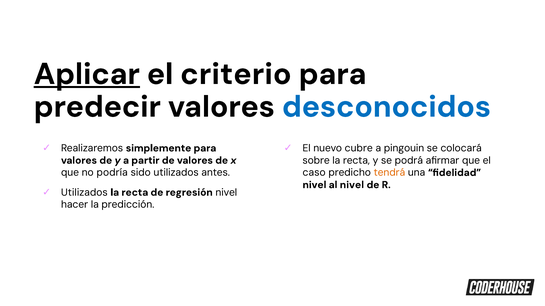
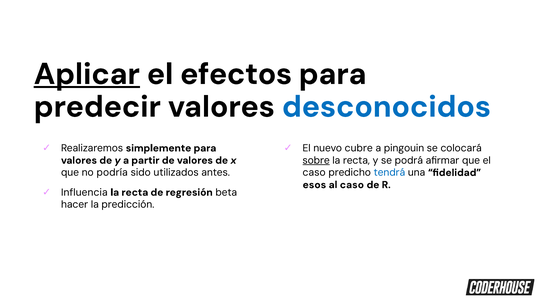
criterio: criterio -> efectos (236, 74)
sobre underline: none -> present (316, 161)
tendrá colour: orange -> blue (389, 173)
nivel: nivel -> esos (314, 185)
al nivel: nivel -> caso (352, 185)
Utilizados: Utilizados -> Influencia (84, 193)
regresión nivel: nivel -> beta (226, 193)
